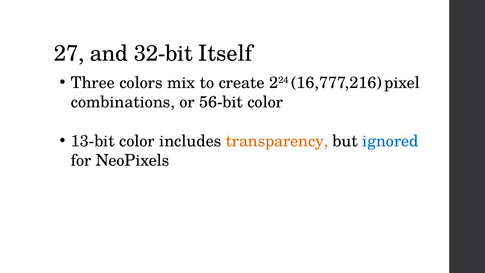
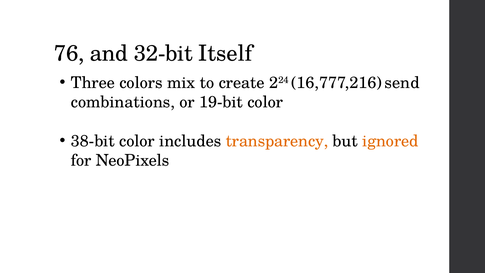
27: 27 -> 76 (69, 53)
pixel: pixel -> send (402, 83)
56-bit: 56-bit -> 19-bit (221, 102)
13-bit: 13-bit -> 38-bit (93, 141)
ignored colour: blue -> orange (390, 141)
